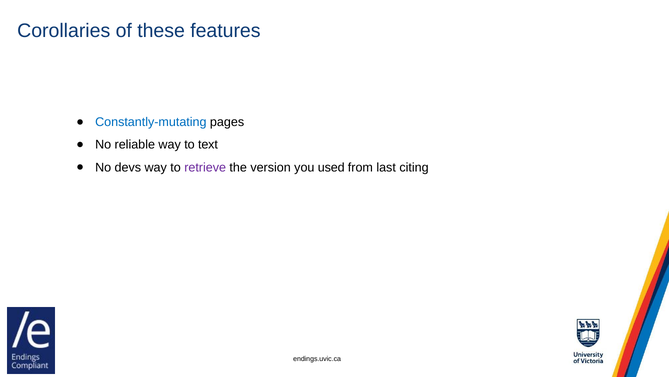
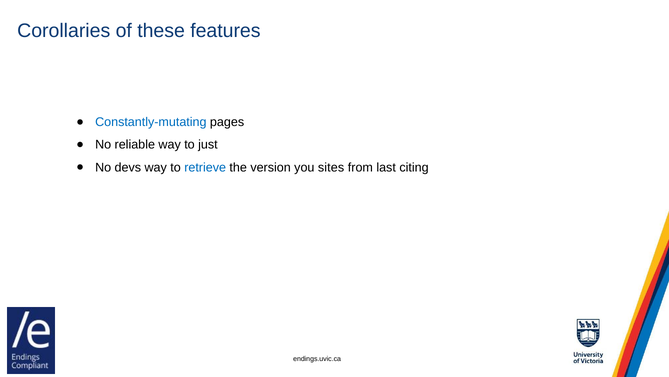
text: text -> just (208, 145)
retrieve colour: purple -> blue (205, 167)
used: used -> sites (331, 167)
